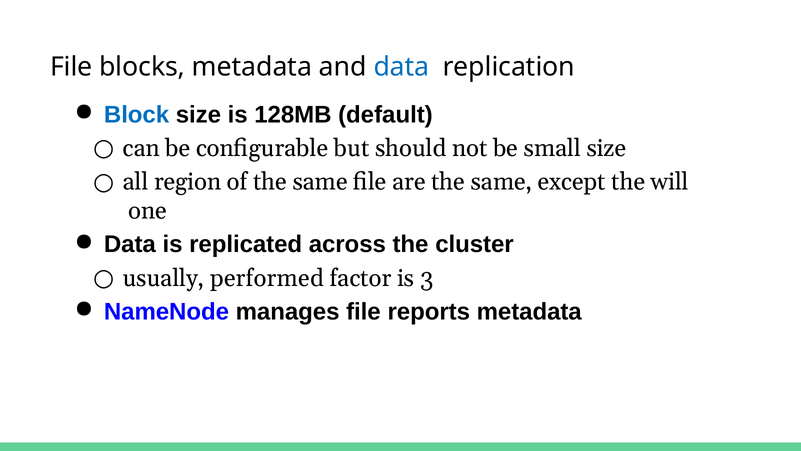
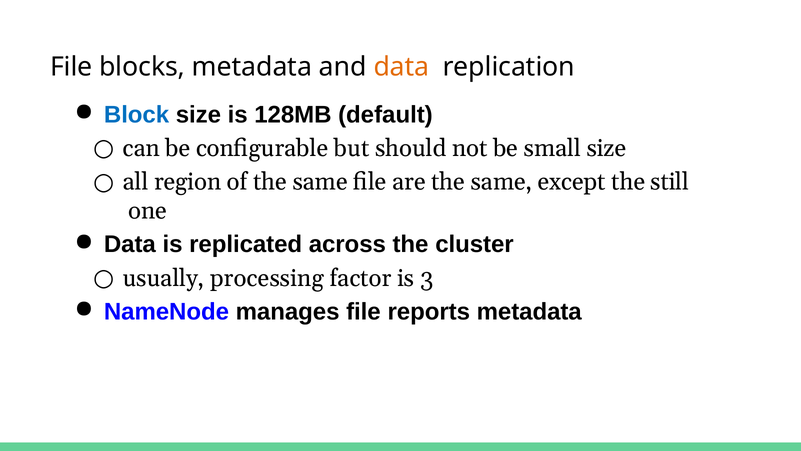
data colour: blue -> orange (401, 67)
will: will -> still (670, 182)
performed: performed -> processing (267, 278)
